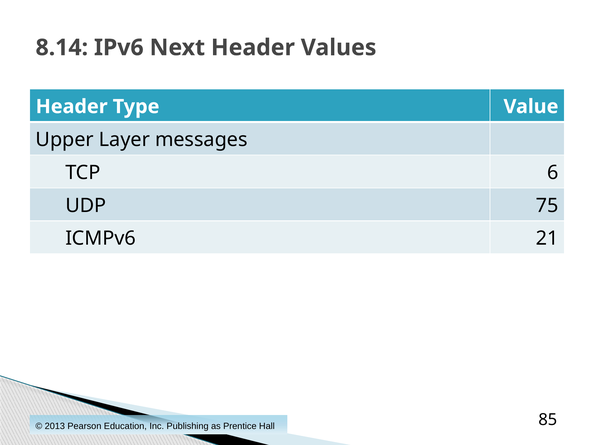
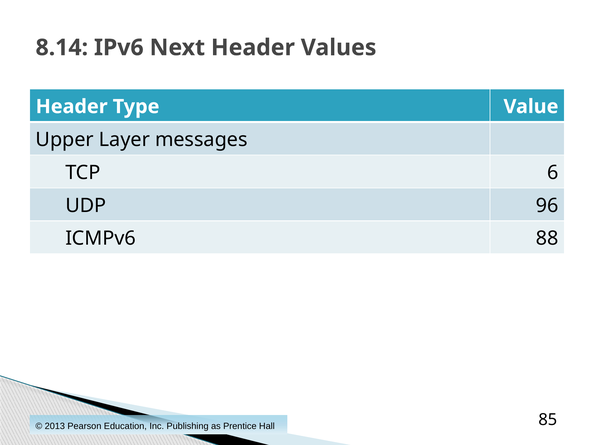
75: 75 -> 96 (547, 206)
21: 21 -> 88 (547, 239)
